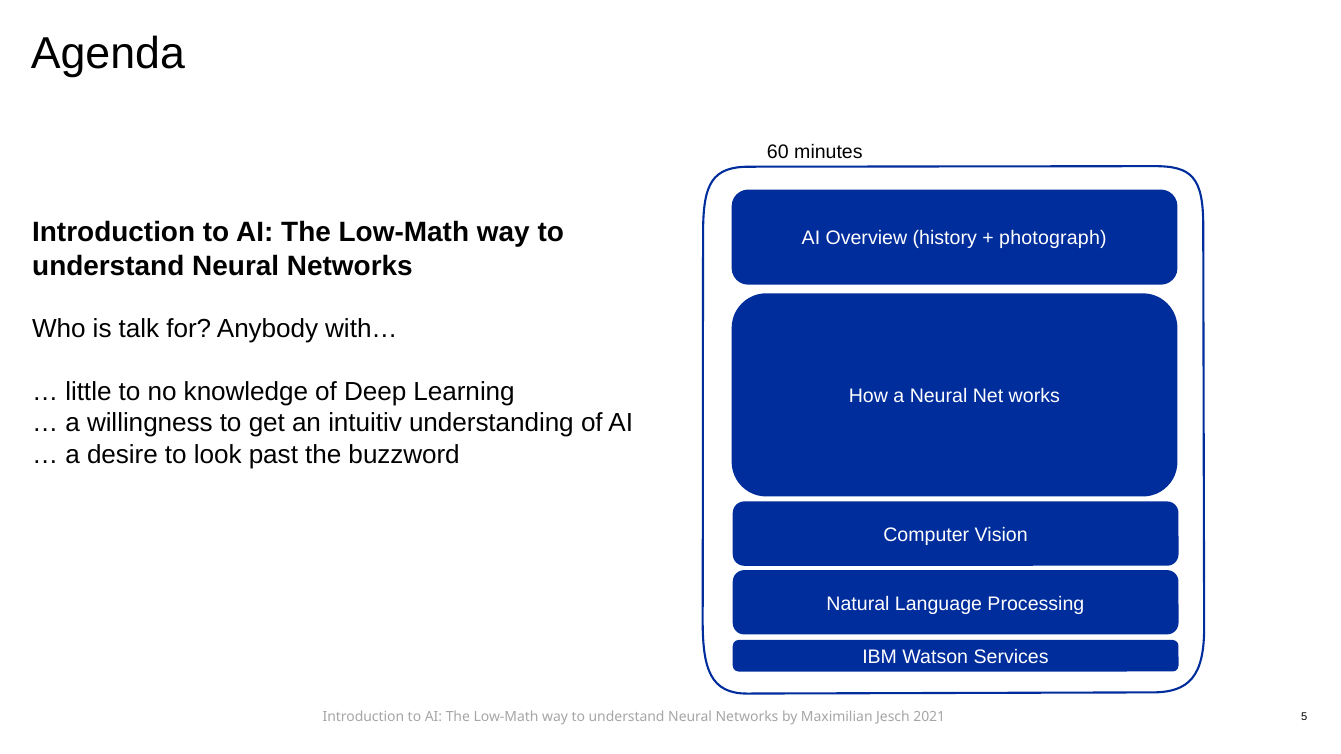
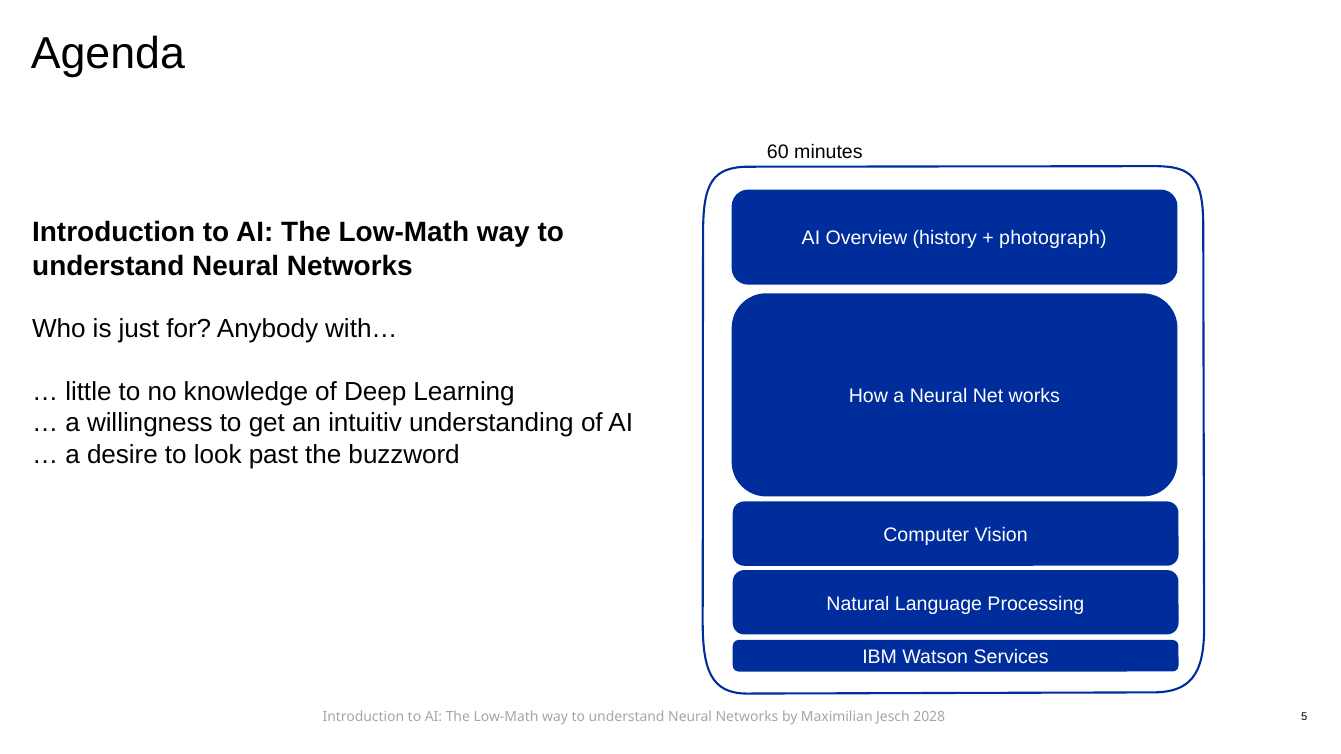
talk: talk -> just (139, 329)
2021: 2021 -> 2028 (929, 717)
